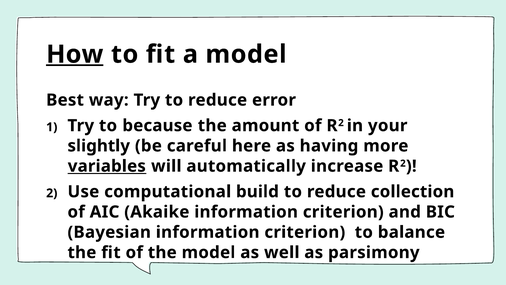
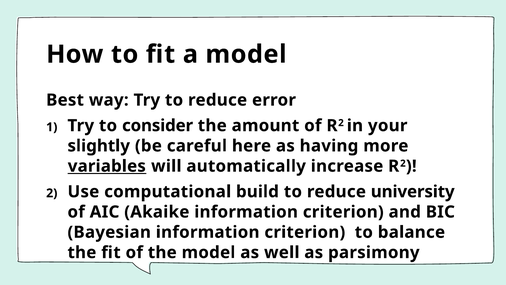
How underline: present -> none (75, 54)
because: because -> consider (158, 125)
collection: collection -> university (413, 191)
